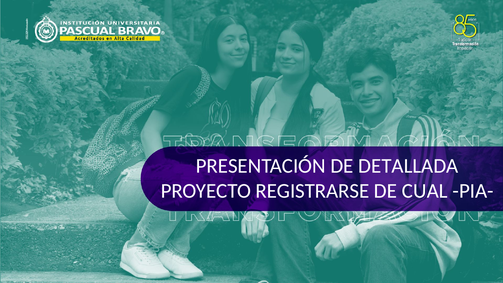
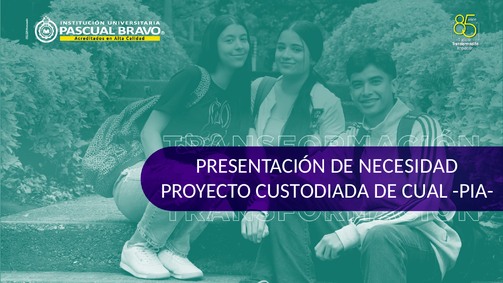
DETALLADA: DETALLADA -> NECESIDAD (408, 166)
REGISTRARSE: REGISTRARSE -> CUSTODIADA (312, 191)
